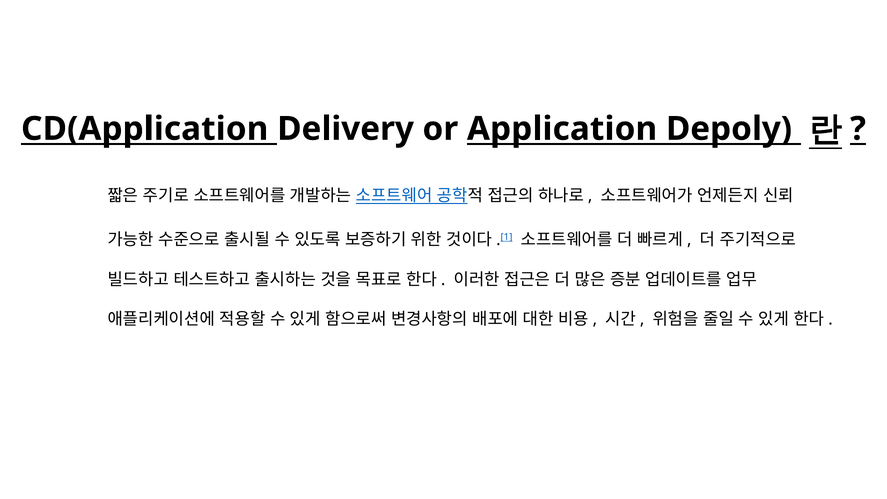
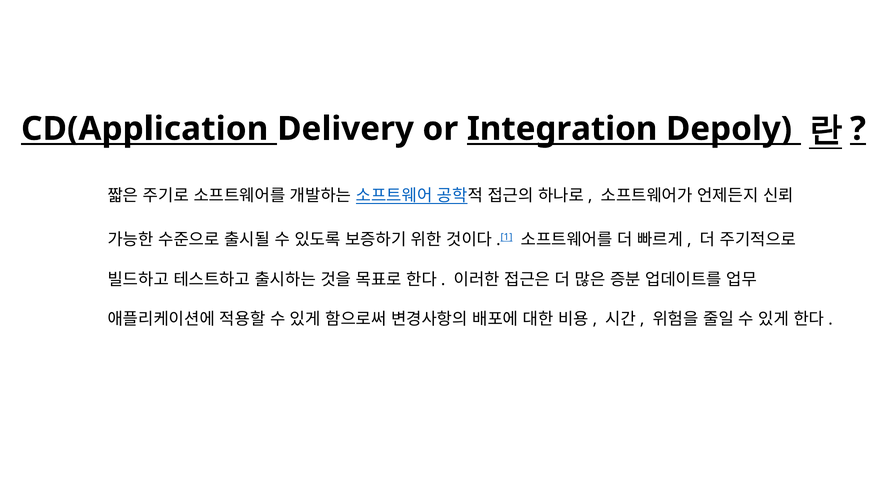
Application: Application -> Integration (562, 129)
